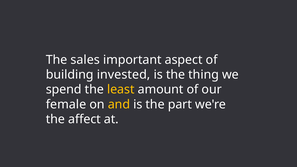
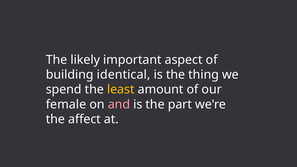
sales: sales -> likely (85, 60)
invested: invested -> identical (124, 75)
and colour: yellow -> pink (119, 104)
